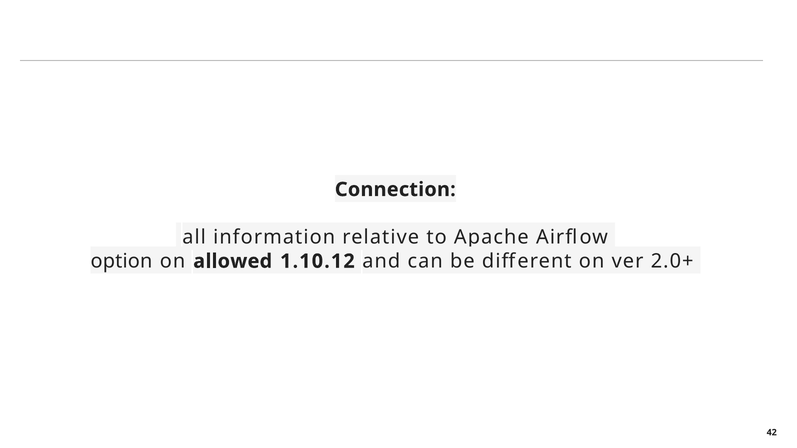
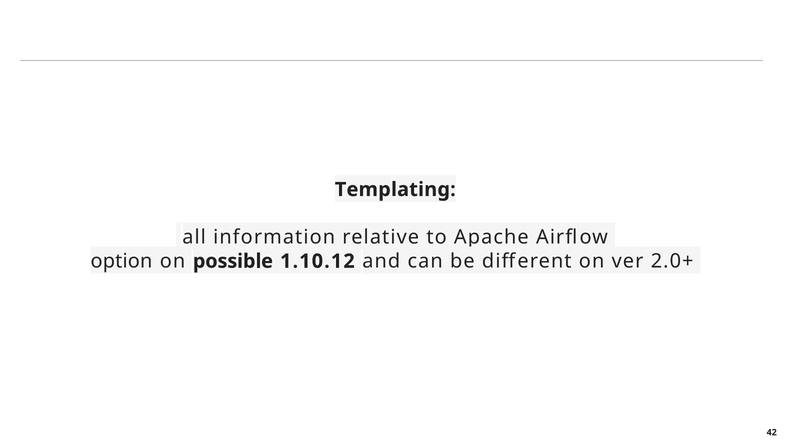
Connection: Connection -> Templating (395, 190)
allowed: allowed -> possible (233, 261)
